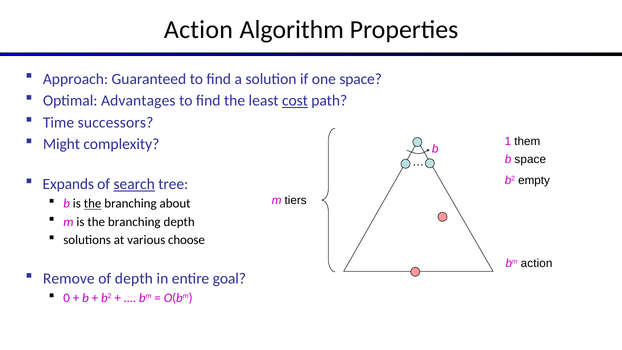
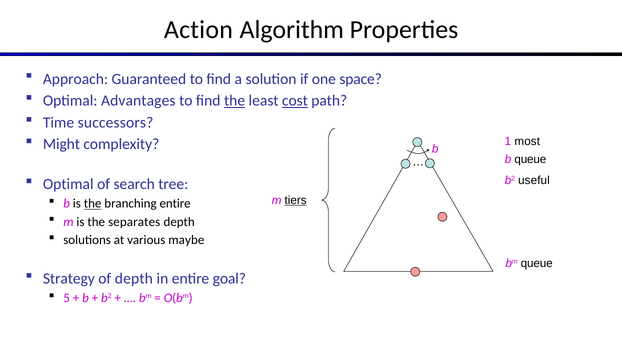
the underline: none -> present (235, 101)
them: them -> most (527, 141)
b space: space -> queue (530, 160)
empty: empty -> useful (534, 181)
Expands: Expands -> Optimal (68, 184)
search underline: present -> none (134, 184)
tiers underline: none -> present (296, 200)
branching about: about -> entire (175, 204)
m is the branching: branching -> separates (134, 222)
choose: choose -> maybe (186, 240)
bm action: action -> queue (537, 263)
Remove: Remove -> Strategy (69, 278)
0: 0 -> 5 (67, 298)
